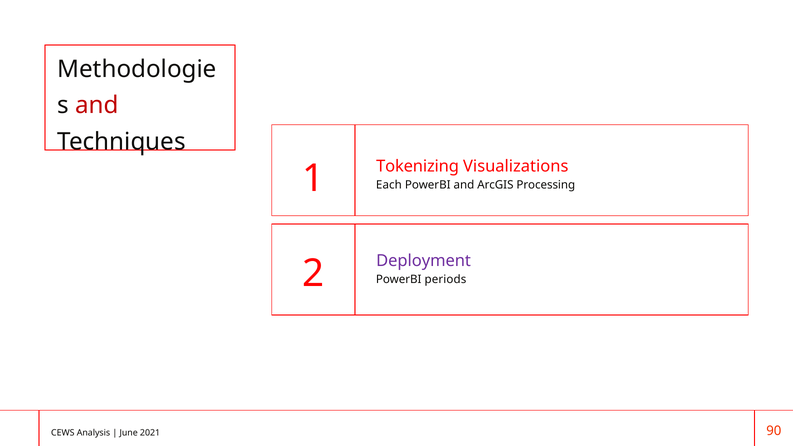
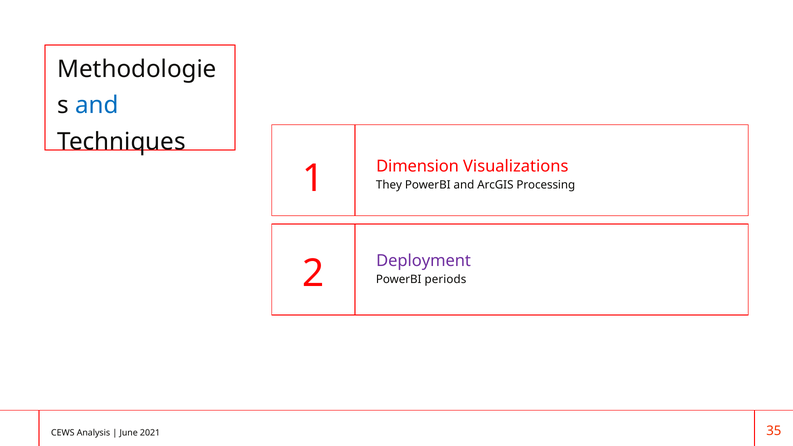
and colour: red -> blue (97, 105)
Tokenizing: Tokenizing -> Dimension (418, 166)
Each: Each -> They (389, 185)
90: 90 -> 35 (774, 431)
